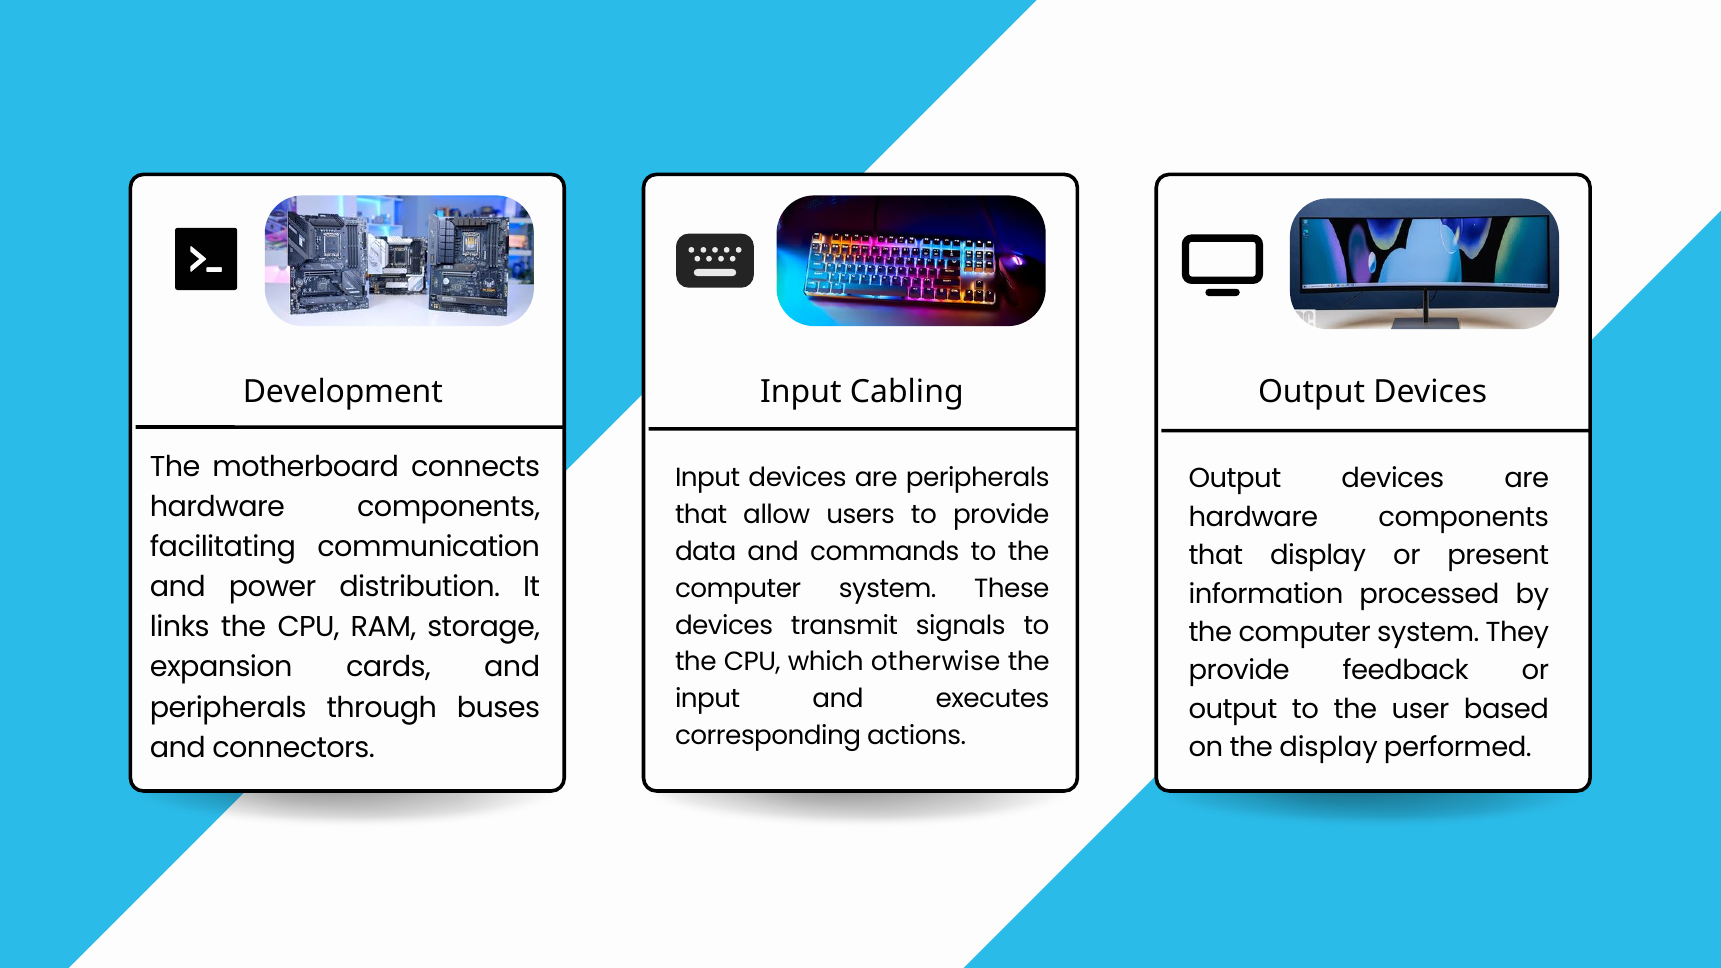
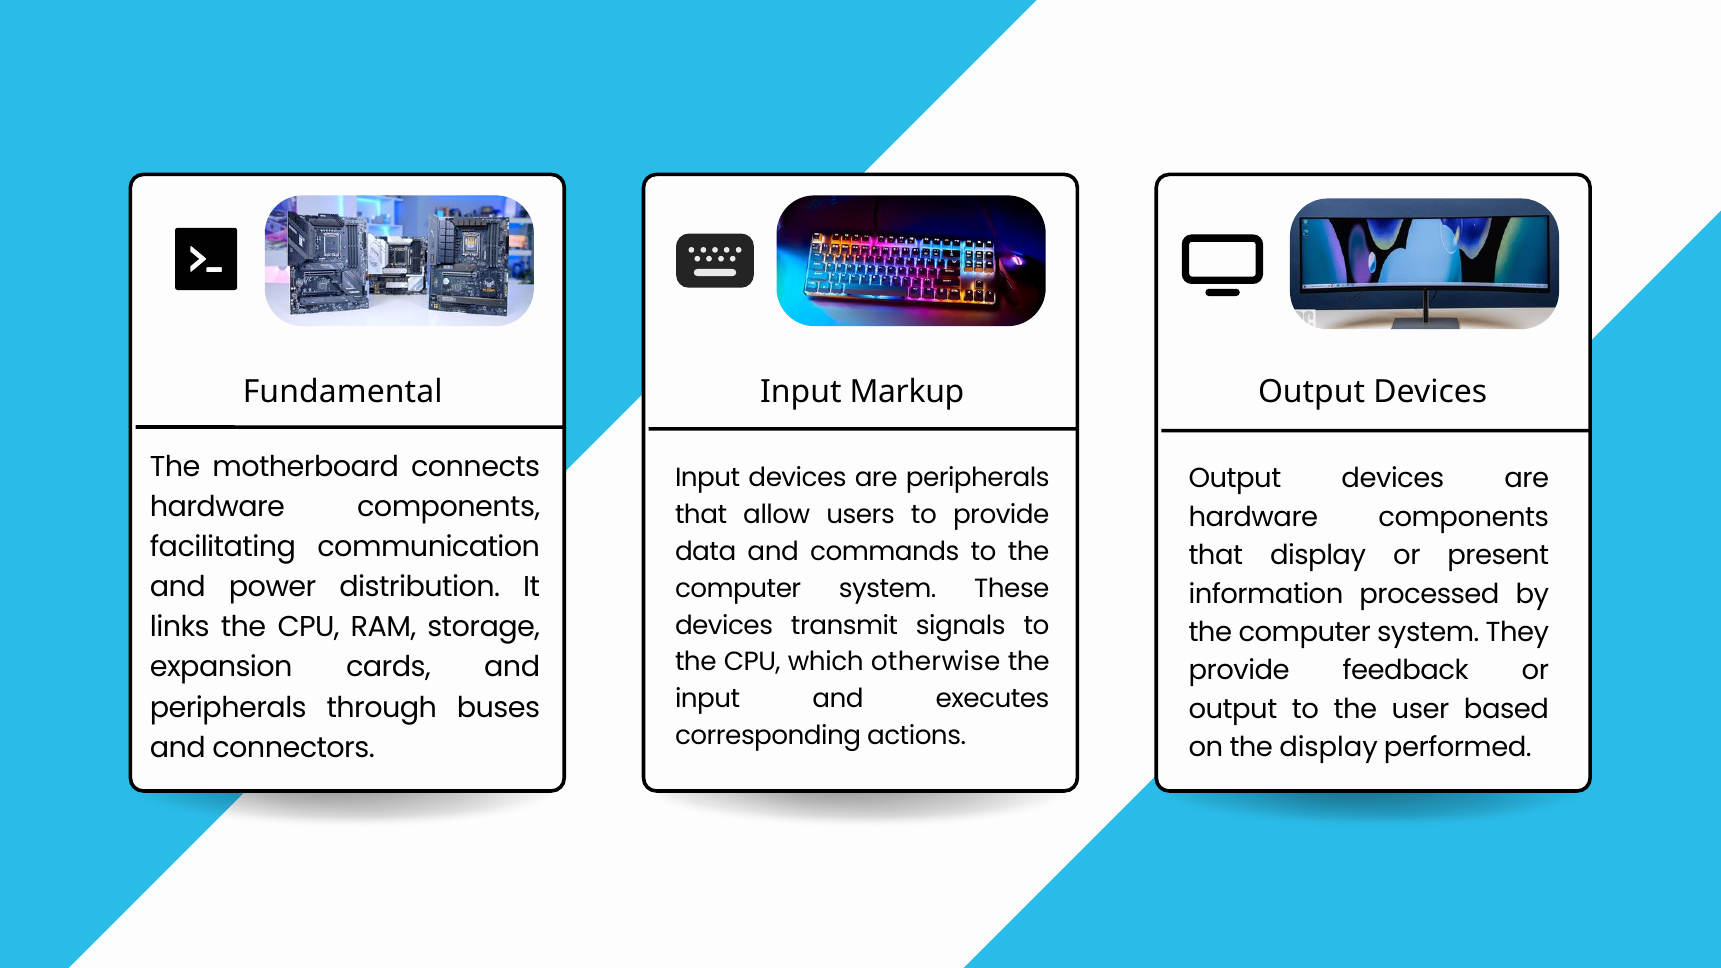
Development: Development -> Fundamental (343, 392)
Cabling: Cabling -> Markup (907, 392)
